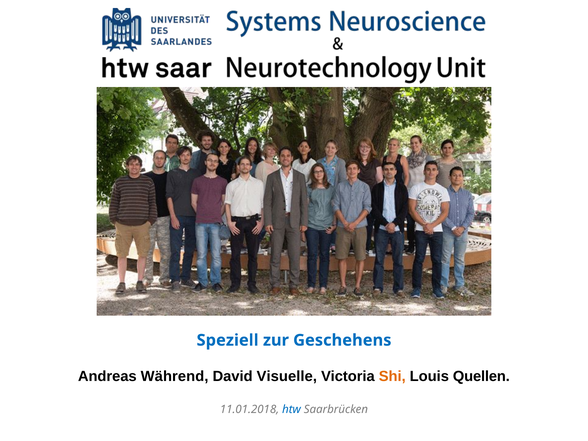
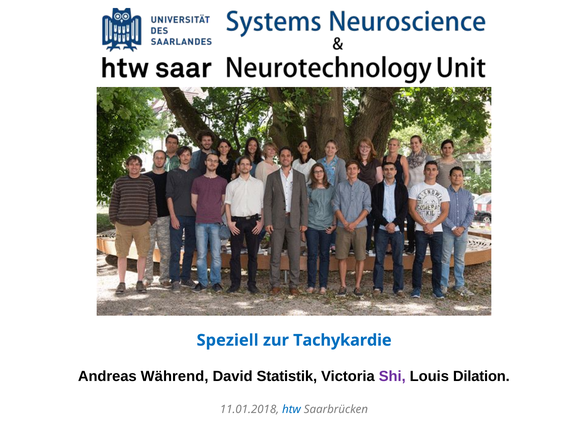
Geschehens: Geschehens -> Tachykardie (342, 340)
Visuelle: Visuelle -> Statistik (287, 376)
Shi colour: orange -> purple (392, 376)
Quellen: Quellen -> Dilation (481, 376)
